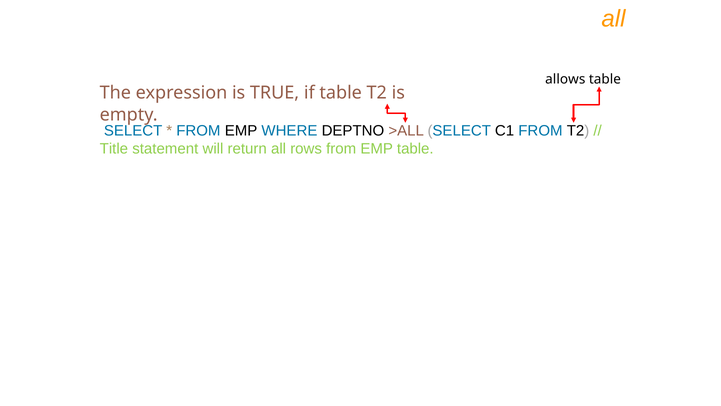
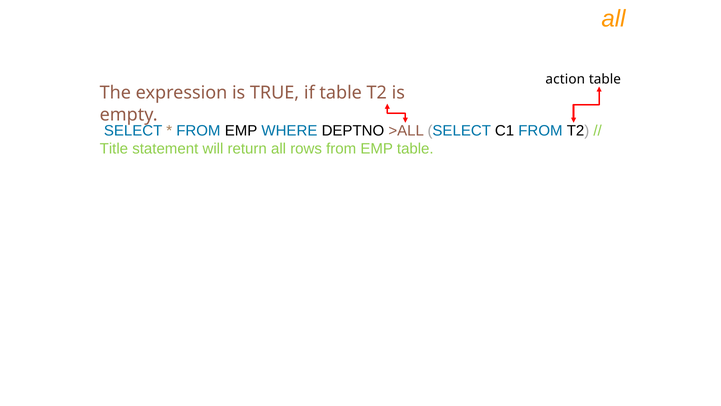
allows: allows -> action (565, 79)
